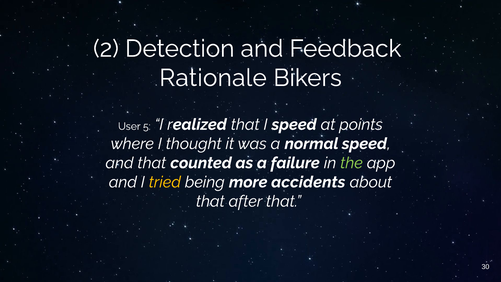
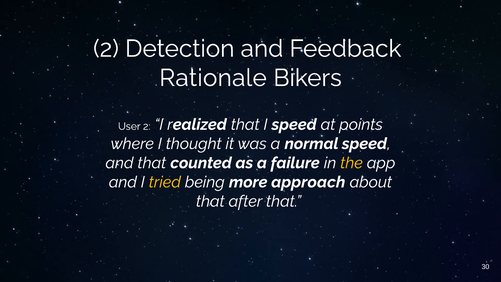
User 5: 5 -> 2 (147, 126)
the colour: light green -> yellow (352, 163)
accidents: accidents -> approach (308, 182)
